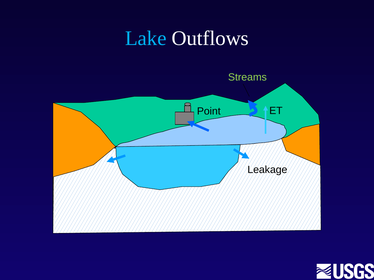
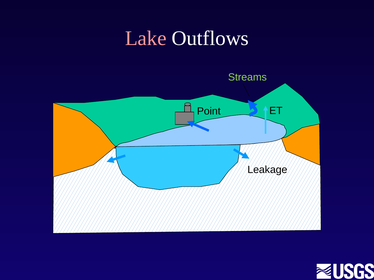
Lake colour: light blue -> pink (146, 38)
